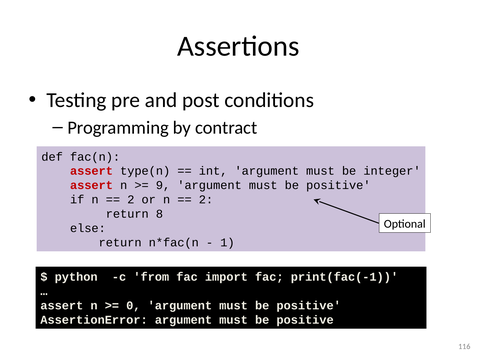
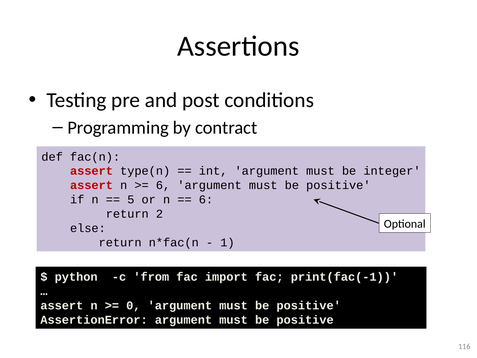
9: 9 -> 6 (163, 185)
2: 2 -> 5 (131, 200)
2: 2 -> 6 (206, 200)
8: 8 -> 2 (159, 214)
